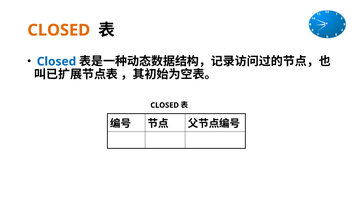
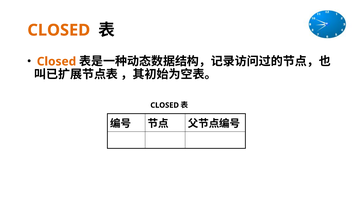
Closed colour: blue -> orange (57, 61)
